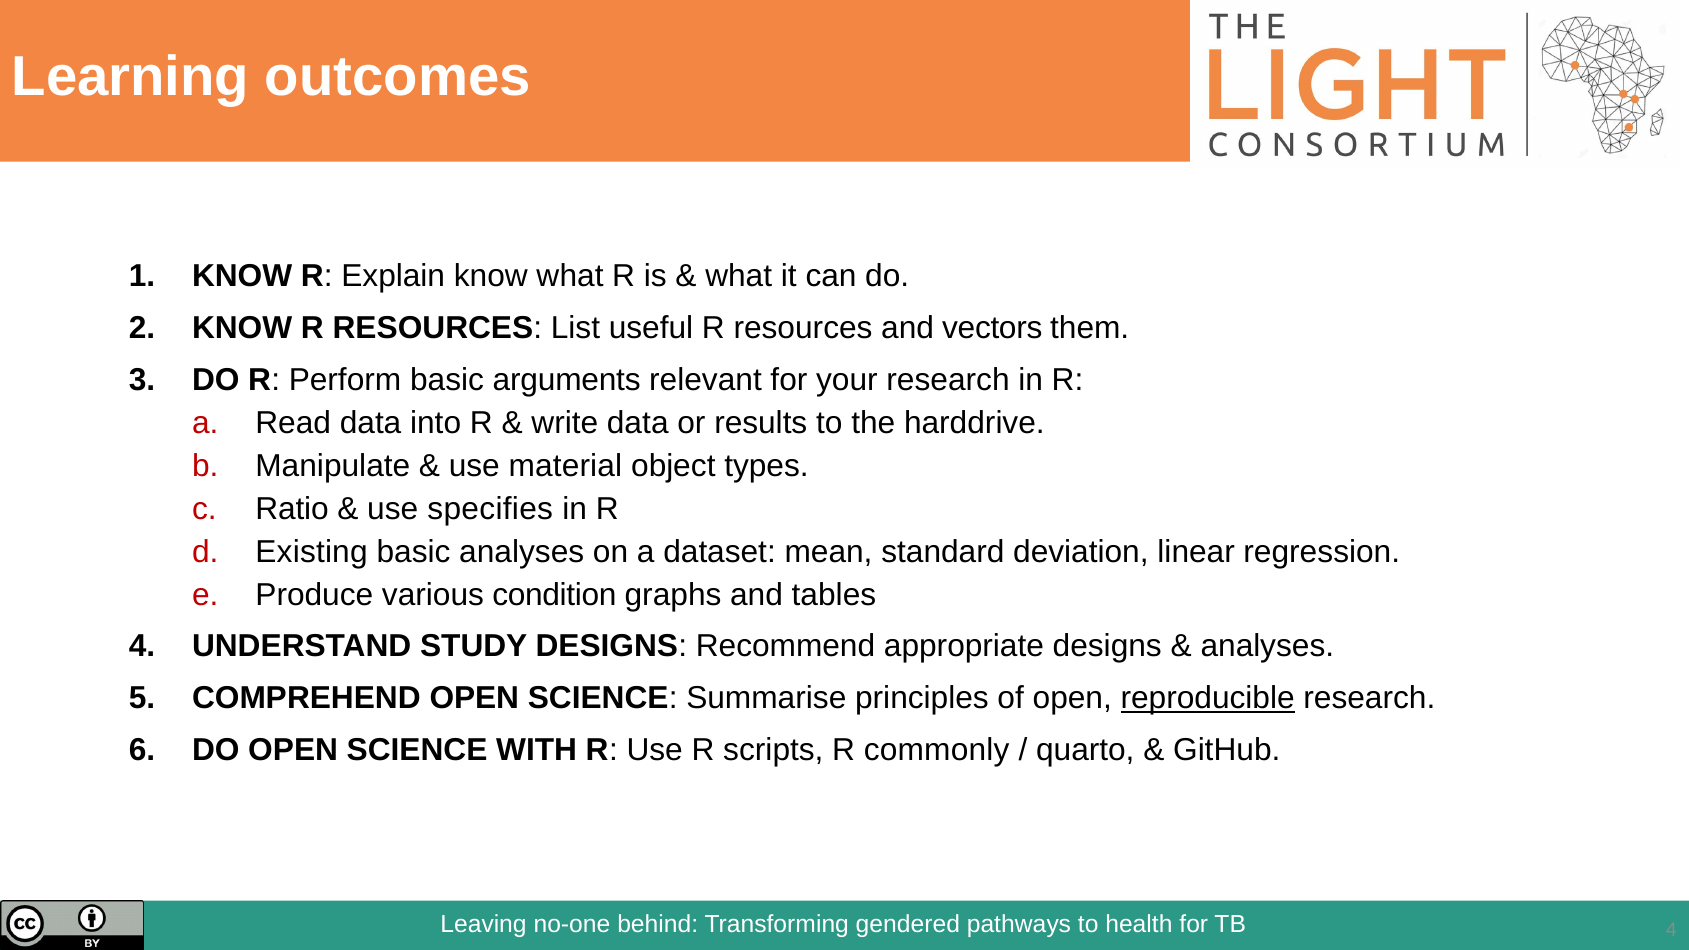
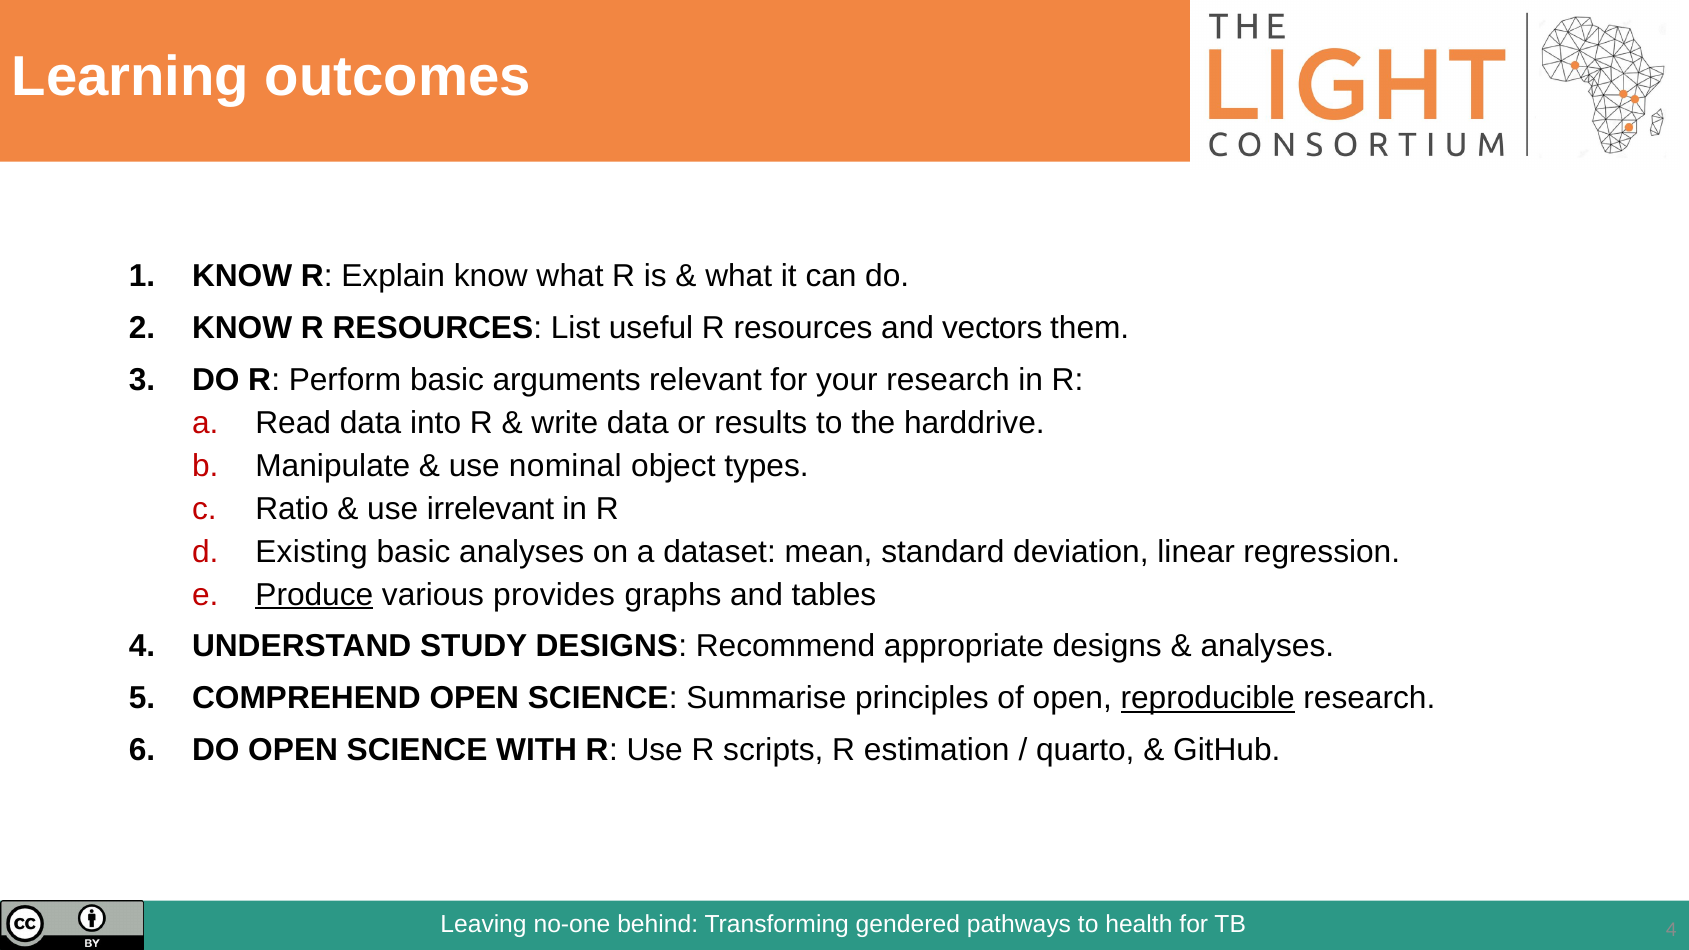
material: material -> nominal (565, 466)
specifies: specifies -> irrelevant (491, 509)
Produce underline: none -> present (314, 595)
condition: condition -> provides (554, 595)
commonly: commonly -> estimation (937, 750)
